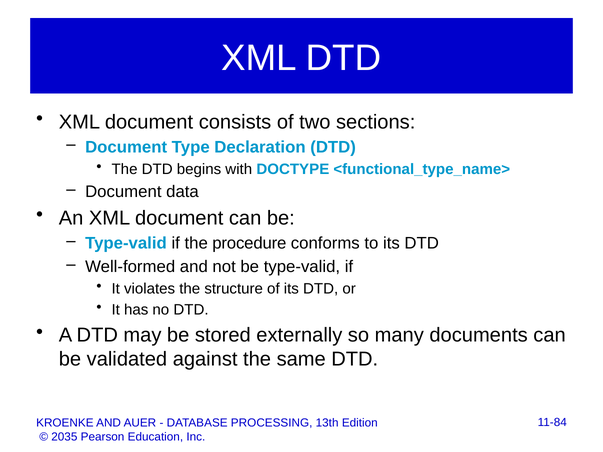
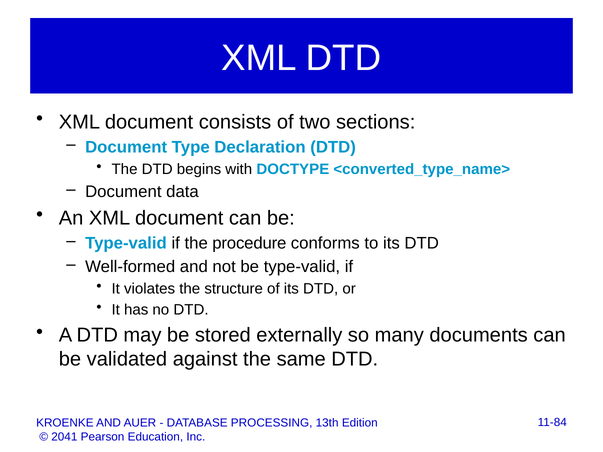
<functional_type_name>: <functional_type_name> -> <converted_type_name> (422, 169)
2035: 2035 -> 2041 (64, 437)
